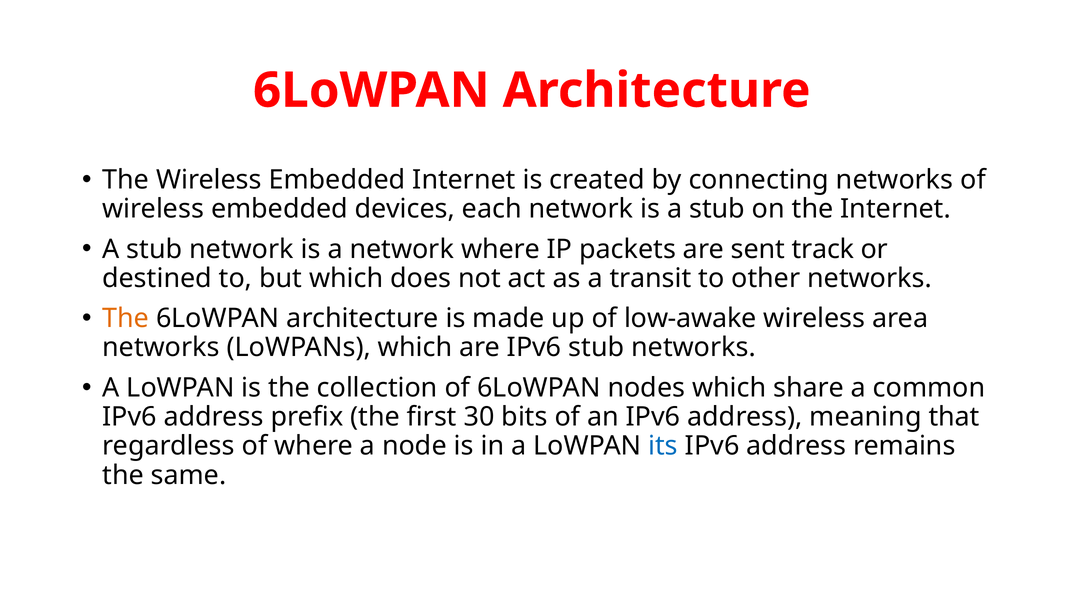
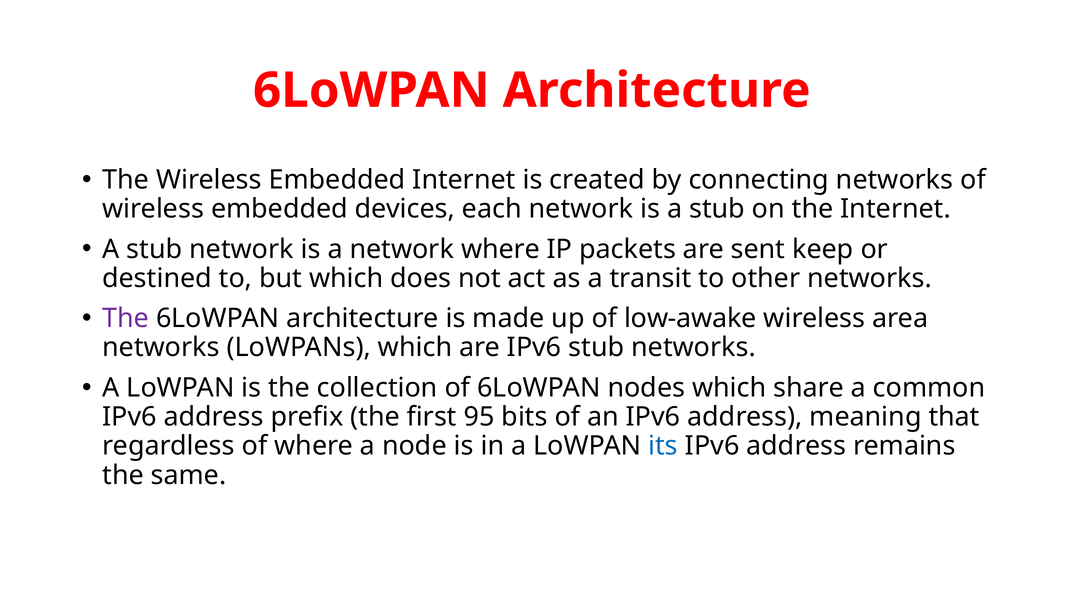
track: track -> keep (823, 249)
The colour: orange -> purple (126, 318)
30: 30 -> 95 (479, 417)
